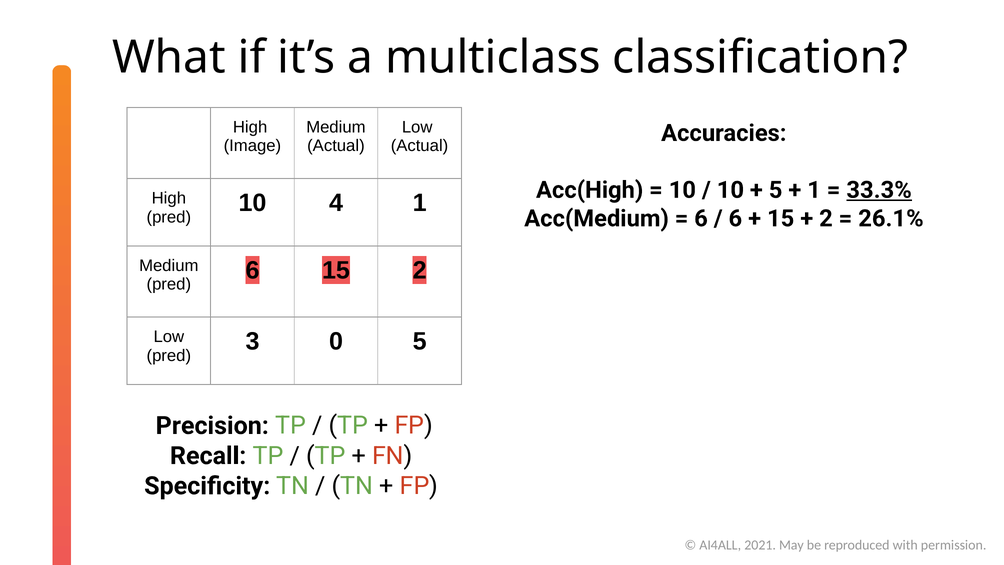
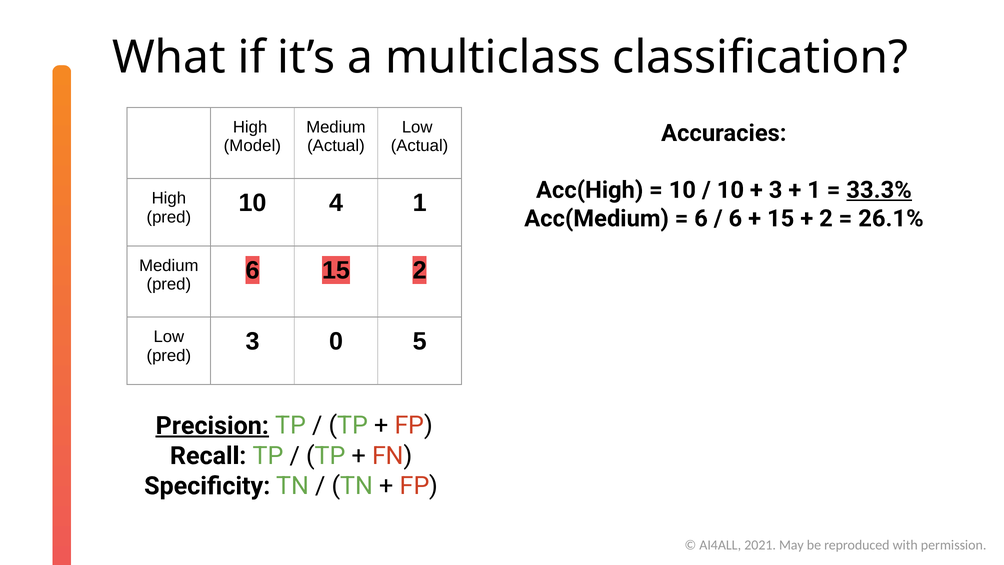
Image: Image -> Model (252, 146)
5: 5 -> 3 (776, 190)
Precision underline: none -> present (212, 426)
